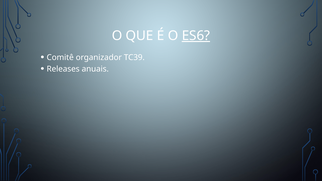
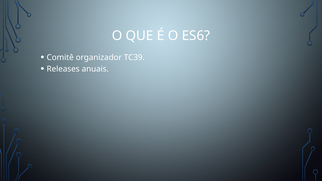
ES6 underline: present -> none (196, 36)
